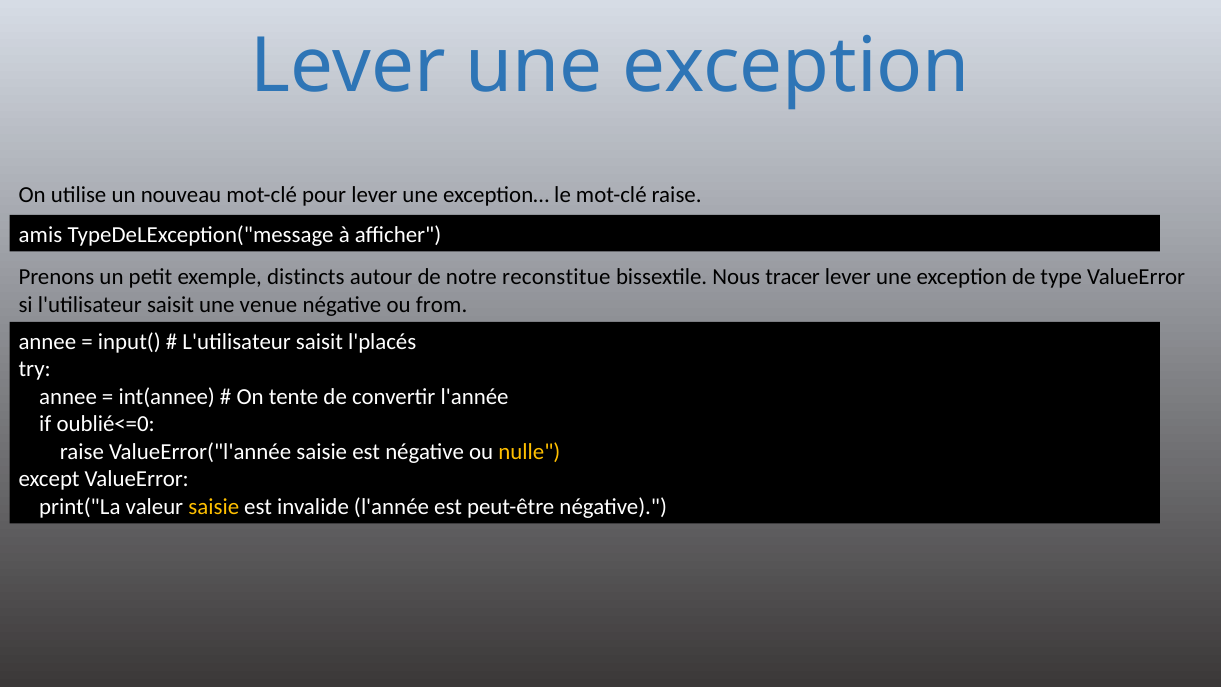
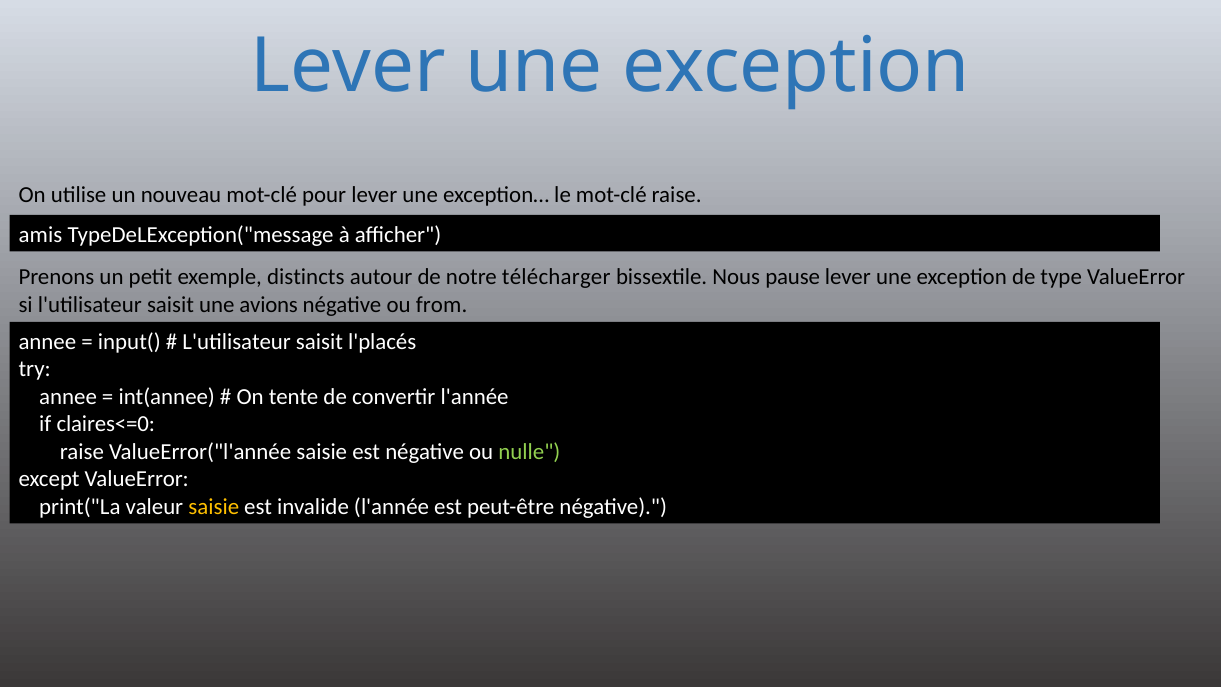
reconstitue: reconstitue -> télécharger (556, 277)
tracer: tracer -> pause (793, 277)
venue: venue -> avions (269, 304)
oublié<=0: oublié<=0 -> claires<=0 (106, 424)
nulle colour: yellow -> light green (529, 452)
